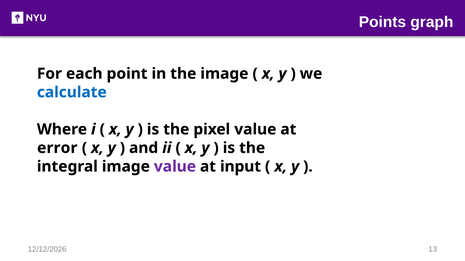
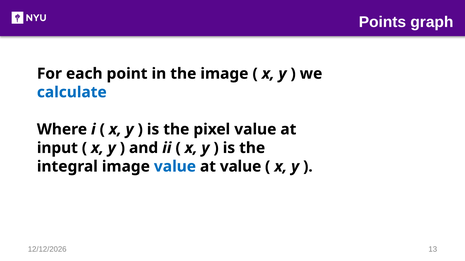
error: error -> input (57, 148)
value colour: purple -> blue (175, 167)
at input: input -> value (241, 167)
